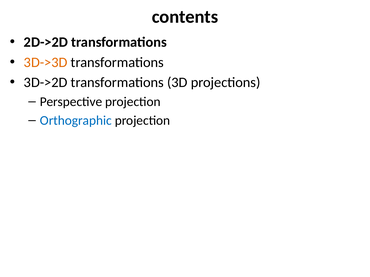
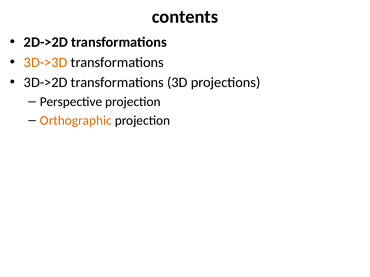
Orthographic colour: blue -> orange (76, 121)
